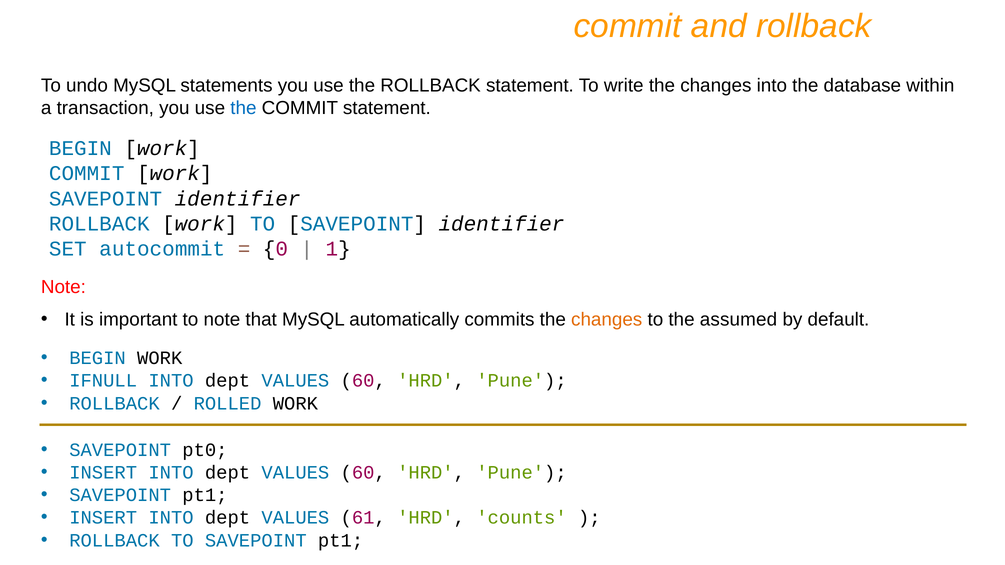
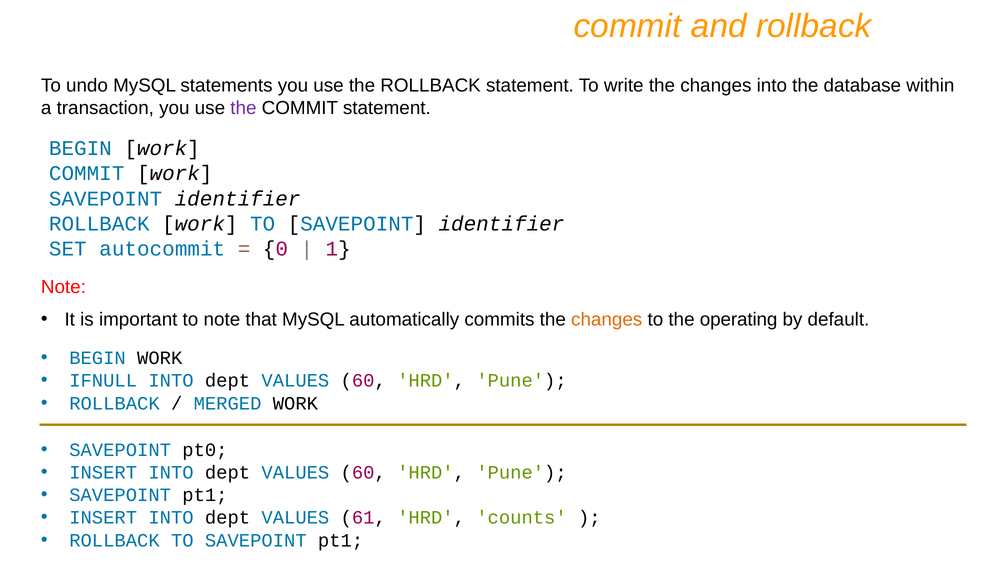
the colour: blue -> purple (243, 108)
assumed: assumed -> operating (739, 320)
ROLLED: ROLLED -> MERGED (228, 404)
